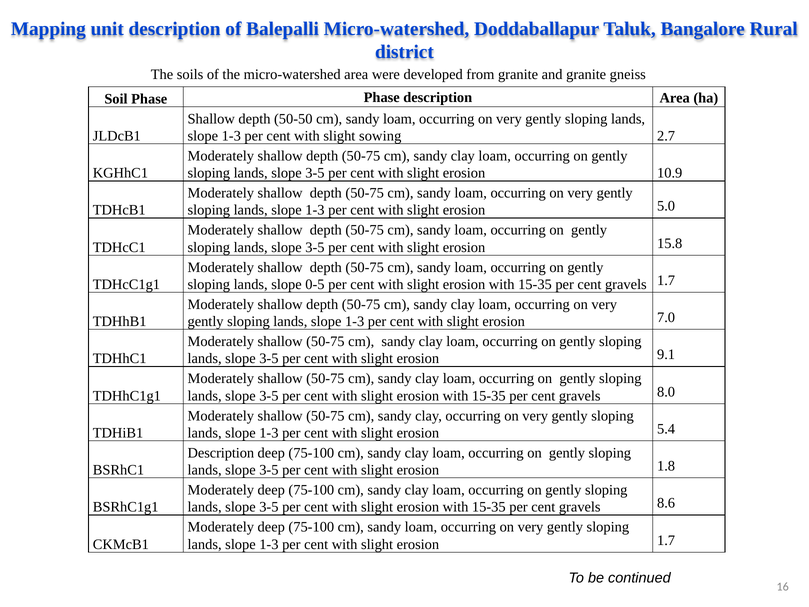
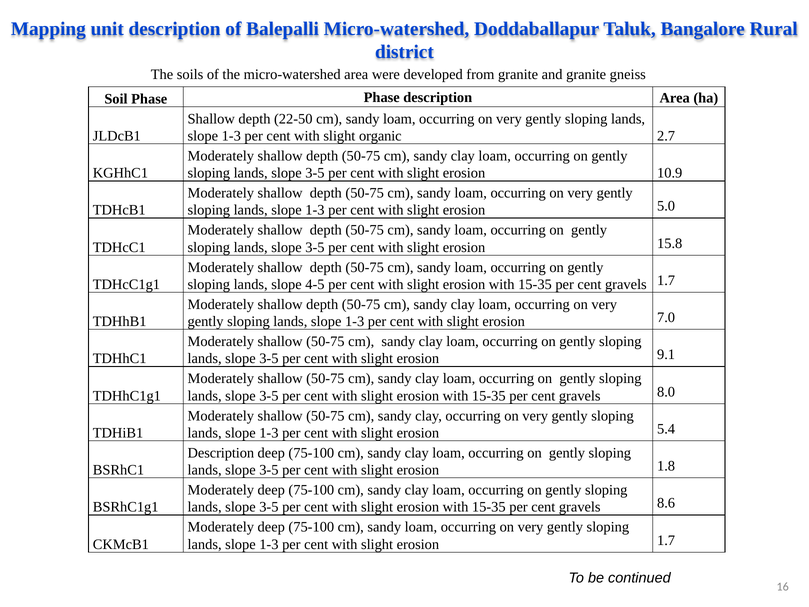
50-50: 50-50 -> 22-50 (293, 119)
sowing: sowing -> organic (380, 136)
0-5: 0-5 -> 4-5 (315, 284)
